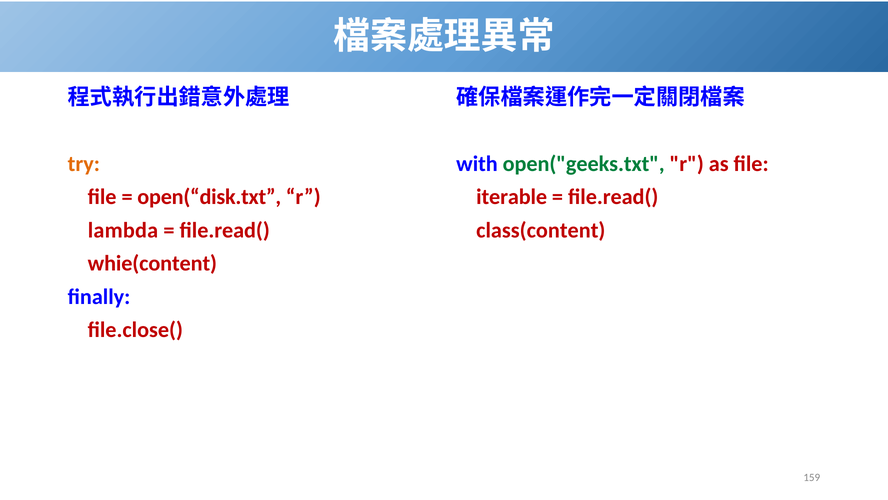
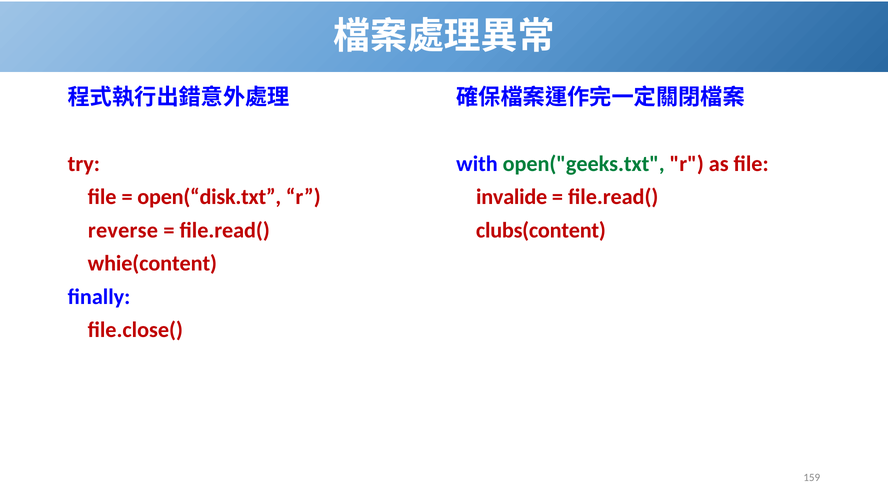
try colour: orange -> red (84, 164)
iterable: iterable -> invalide (512, 197)
lambda: lambda -> reverse (123, 230)
class(content: class(content -> clubs(content (541, 230)
